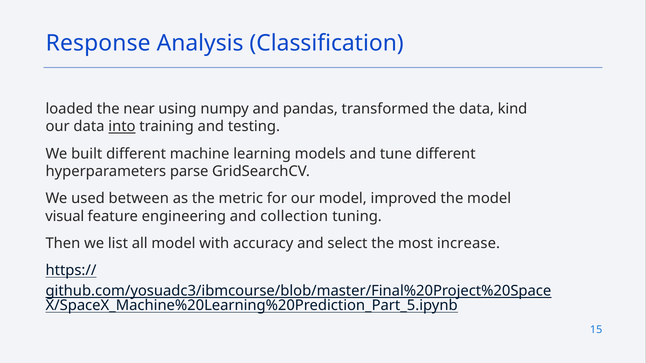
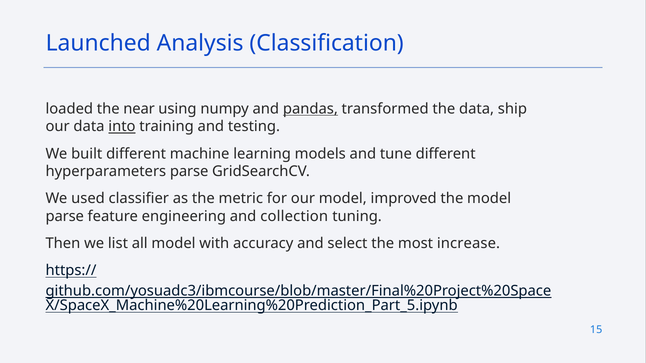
Response: Response -> Launched (98, 43)
pandas underline: none -> present (310, 109)
kind: kind -> ship (512, 109)
between: between -> classifier (139, 199)
visual: visual -> parse (65, 217)
